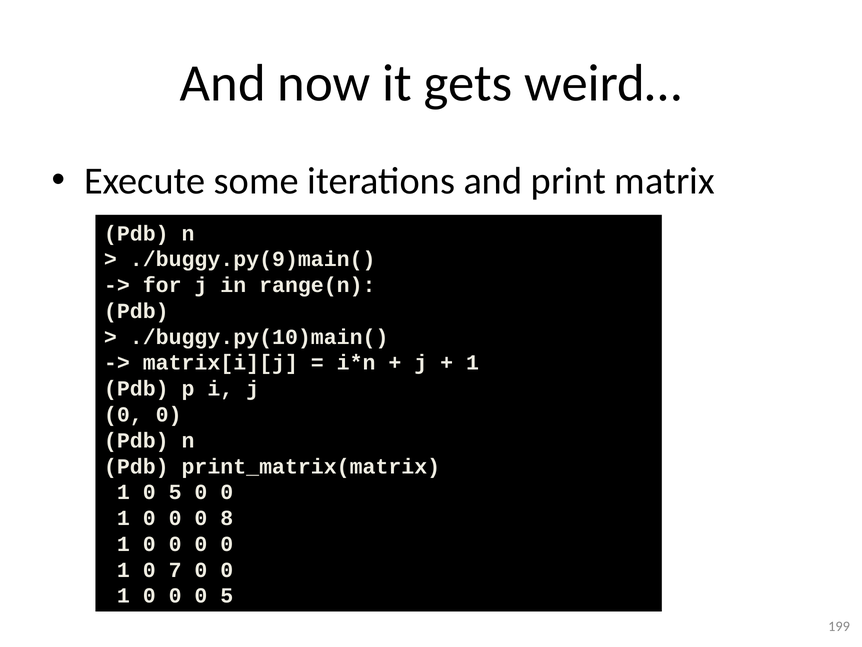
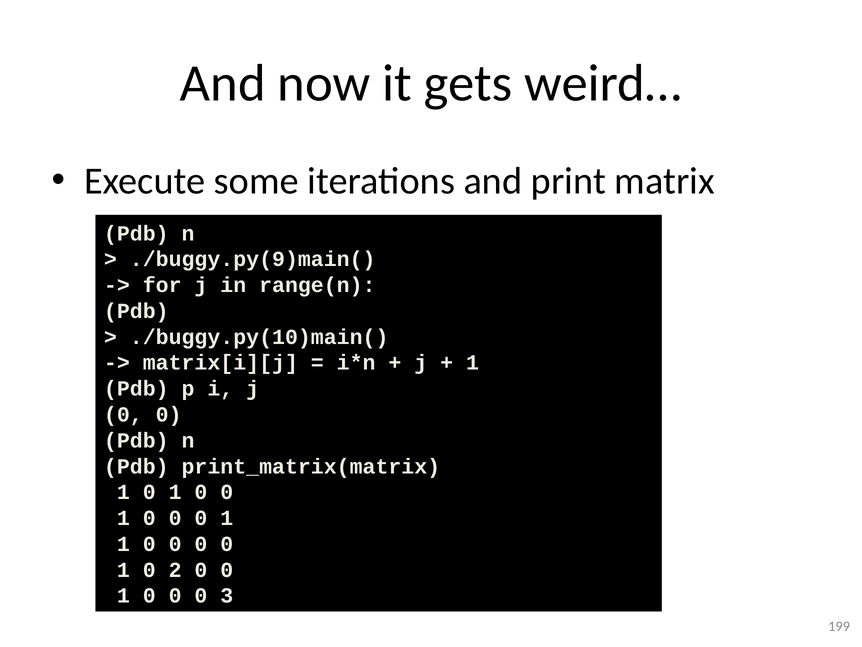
1 0 5: 5 -> 1 (175, 492)
8: 8 -> 1 (227, 518)
7: 7 -> 2 (175, 569)
0 0 5: 5 -> 3 (227, 595)
